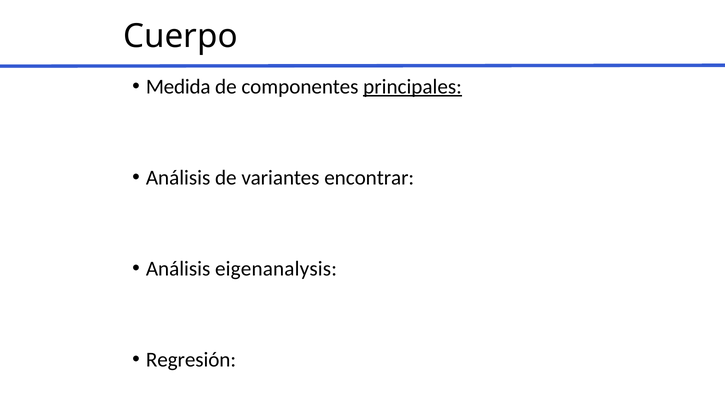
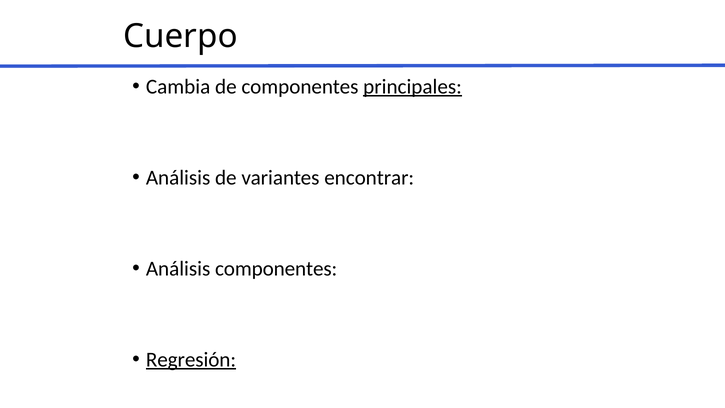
Medida: Medida -> Cambia (178, 86)
Análisis eigenanalysis: eigenanalysis -> componentes (276, 269)
Regresión underline: none -> present (191, 360)
